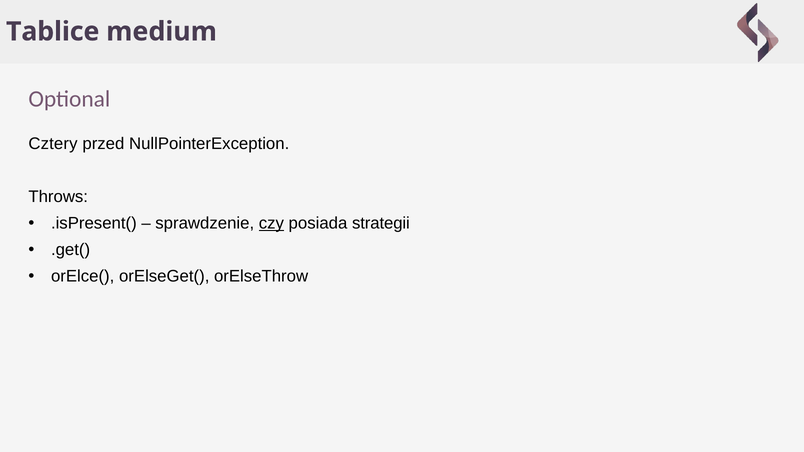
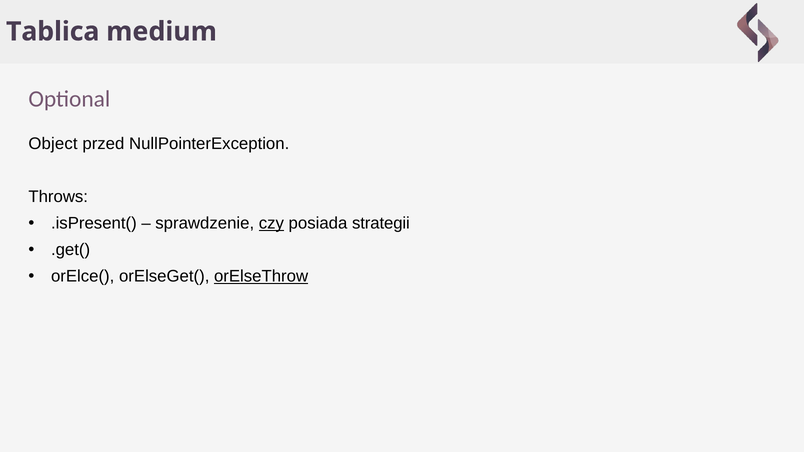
Tablice: Tablice -> Tablica (53, 32)
Cztery: Cztery -> Object (53, 144)
orElseThrow underline: none -> present (261, 276)
